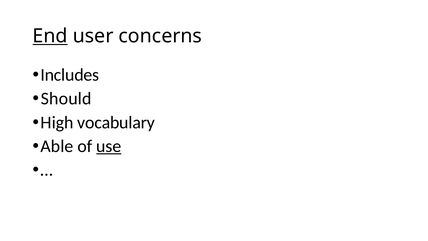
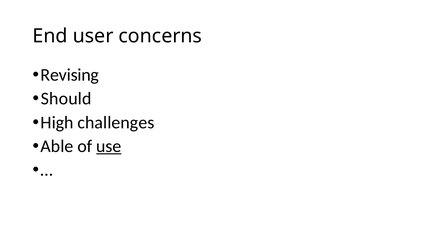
End underline: present -> none (50, 36)
Includes: Includes -> Revising (70, 75)
vocabulary: vocabulary -> challenges (116, 122)
